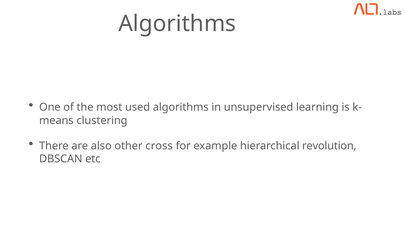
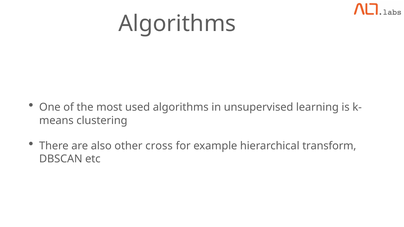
revolution: revolution -> transform (329, 146)
